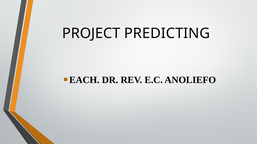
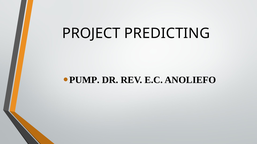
EACH: EACH -> PUMP (84, 80)
